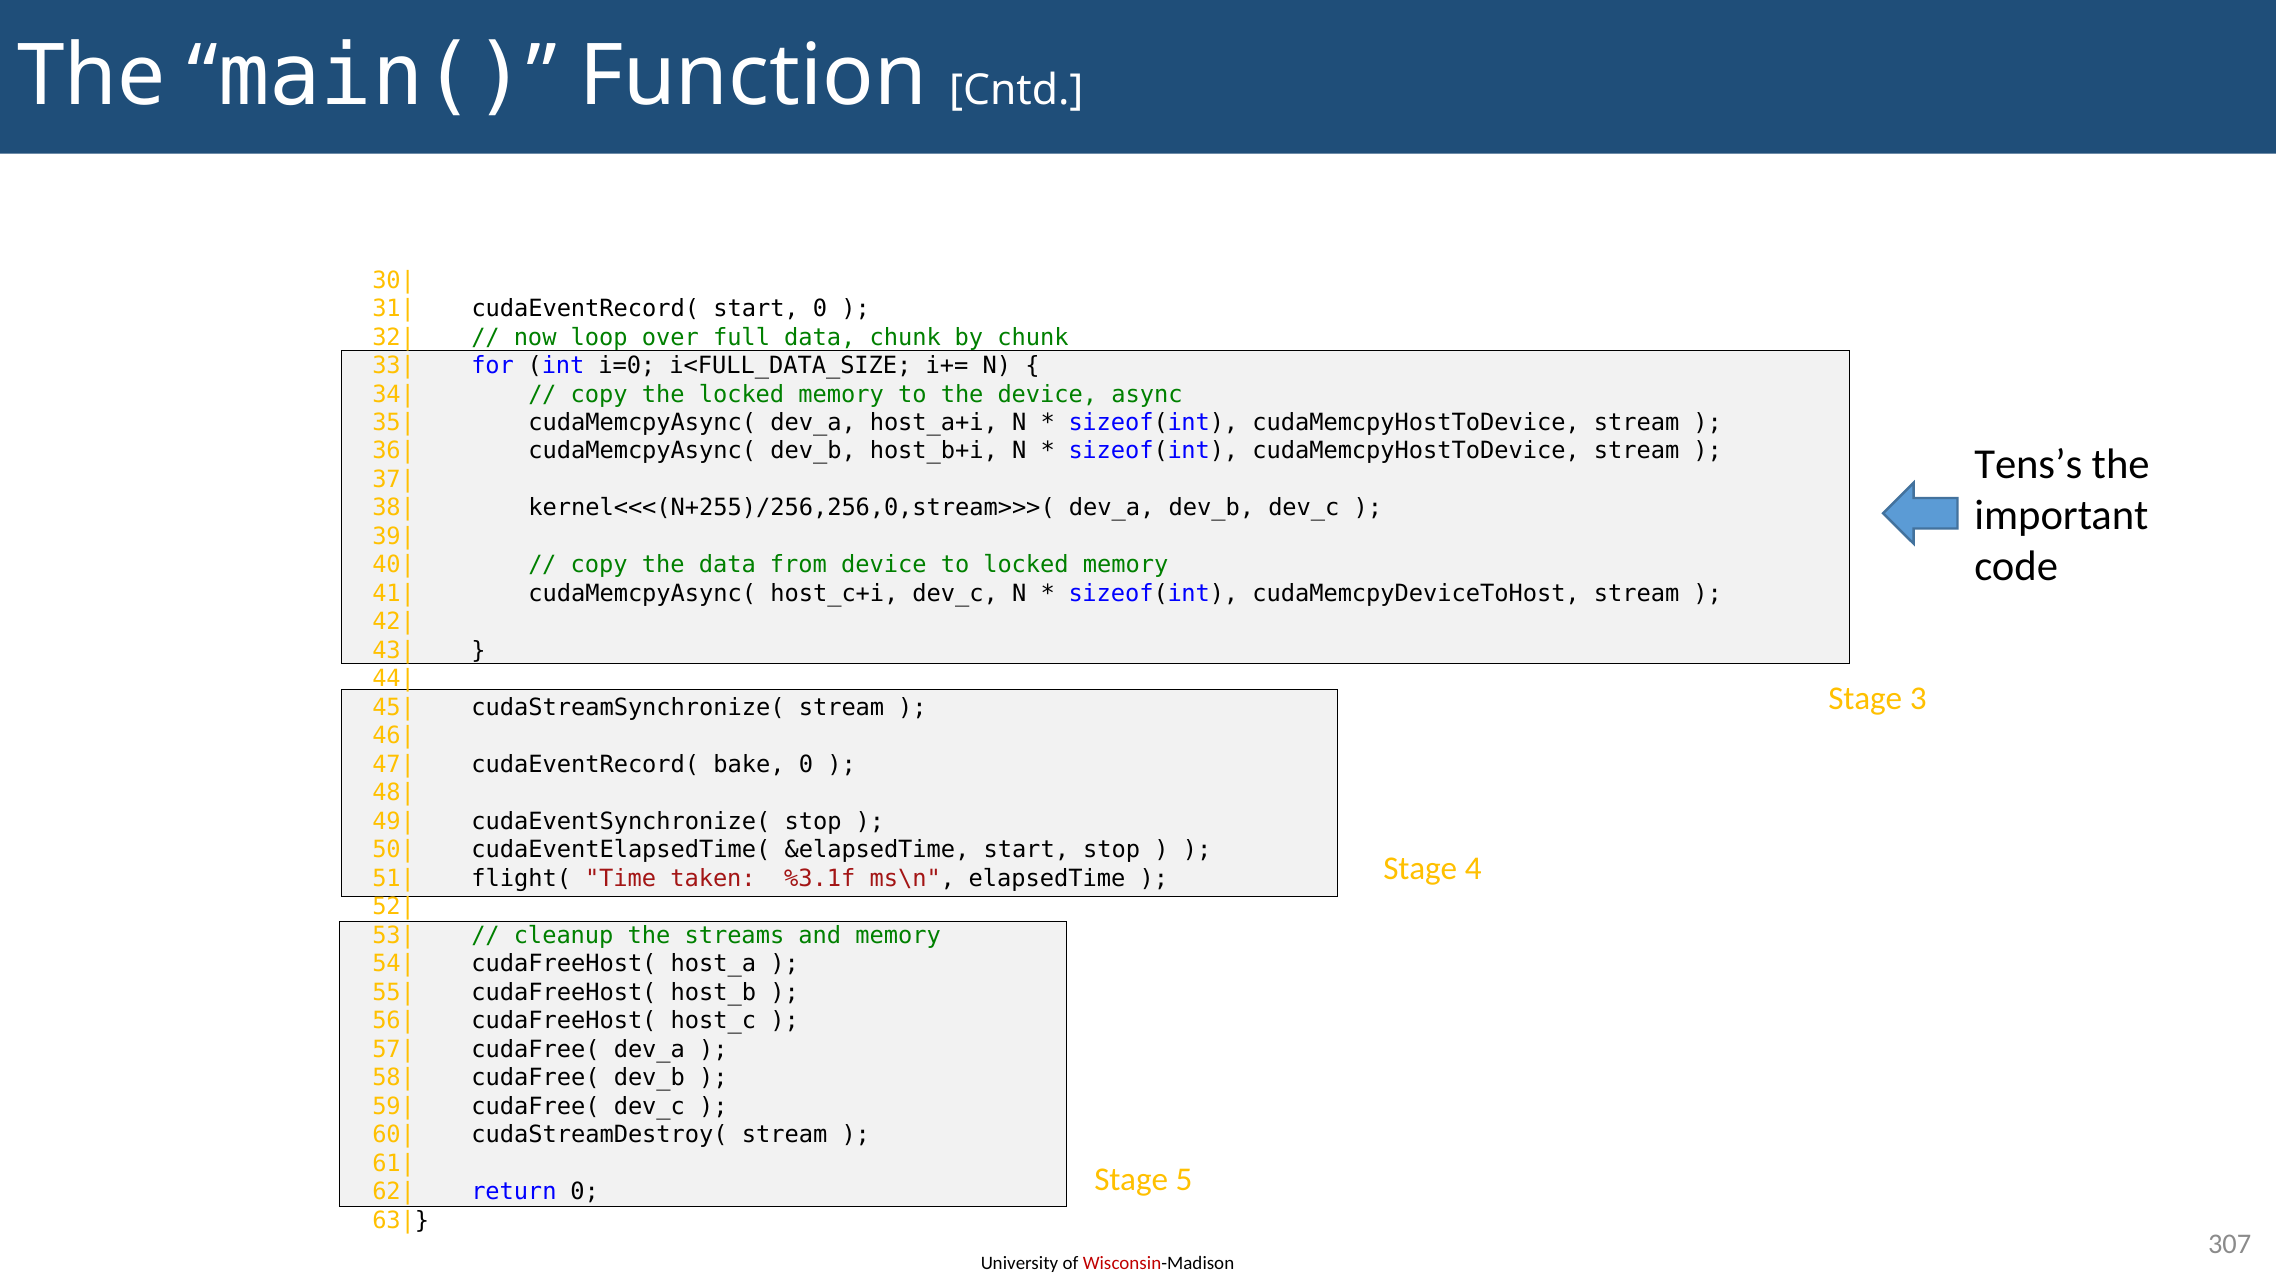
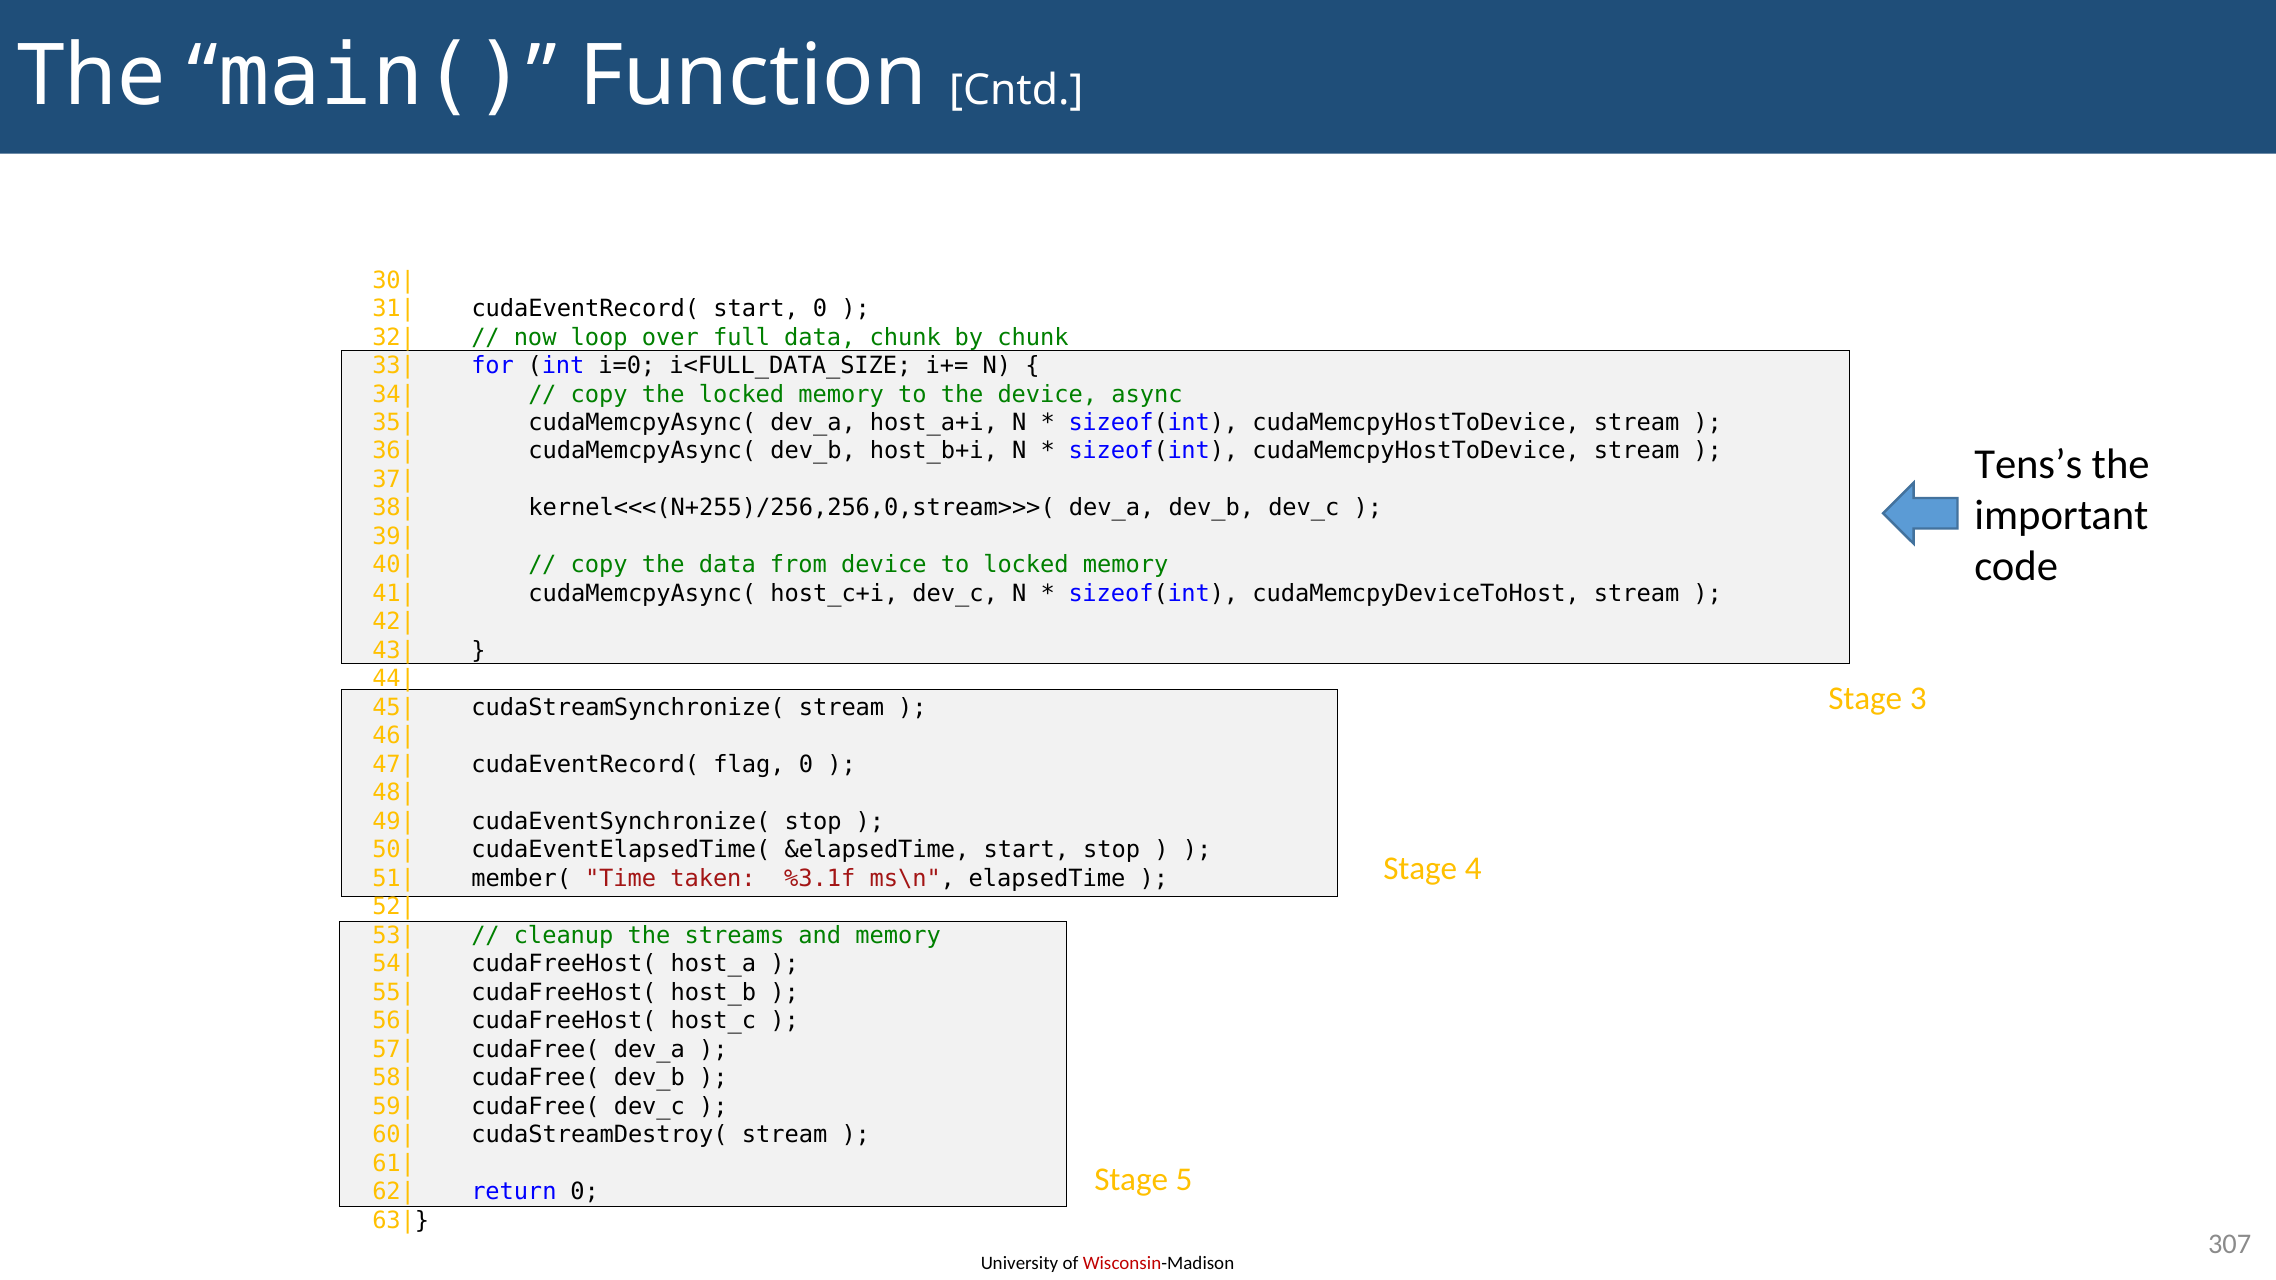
bake: bake -> flag (749, 765)
flight(: flight( -> member( (521, 879)
